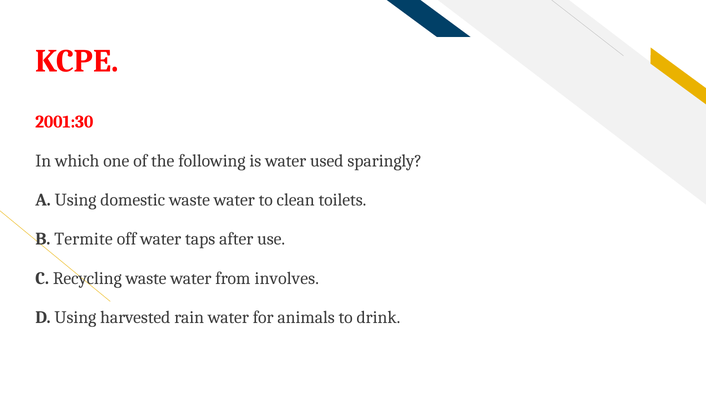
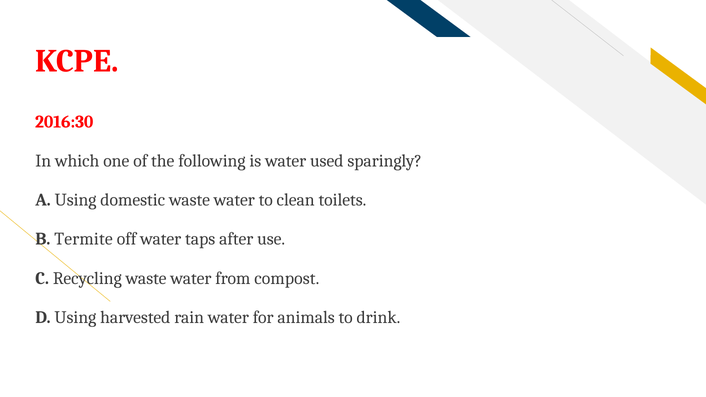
2001:30: 2001:30 -> 2016:30 (64, 122)
involves: involves -> compost (287, 278)
